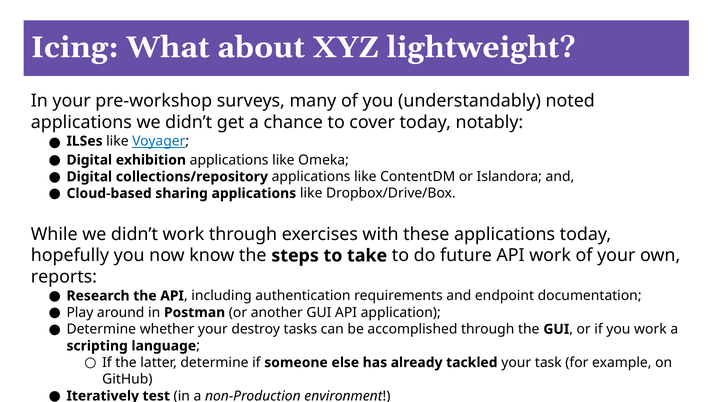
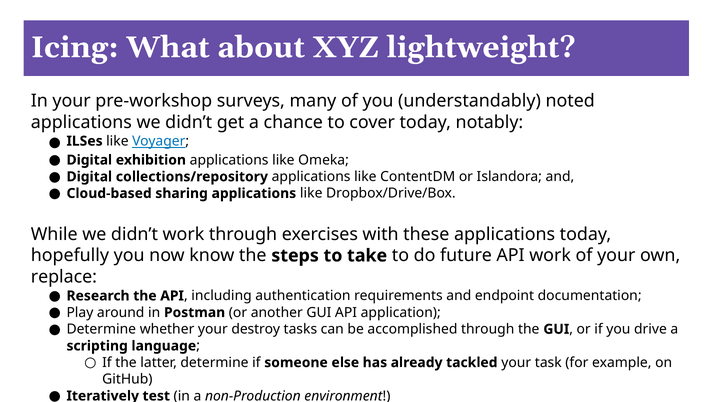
reports: reports -> replace (64, 277)
you work: work -> drive (650, 329)
